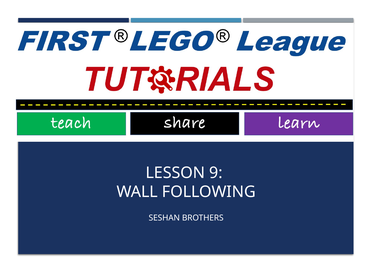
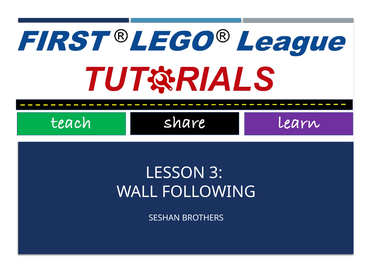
9: 9 -> 3 (216, 173)
